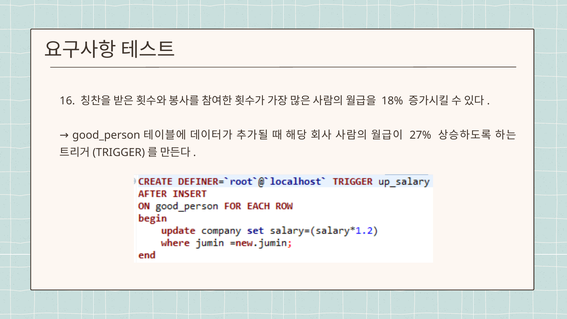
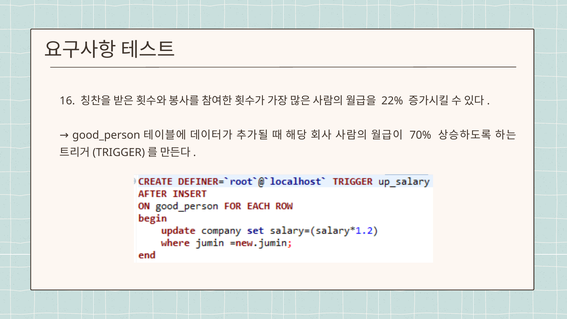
18%: 18% -> 22% (392, 101)
27%: 27% -> 70% (420, 135)
